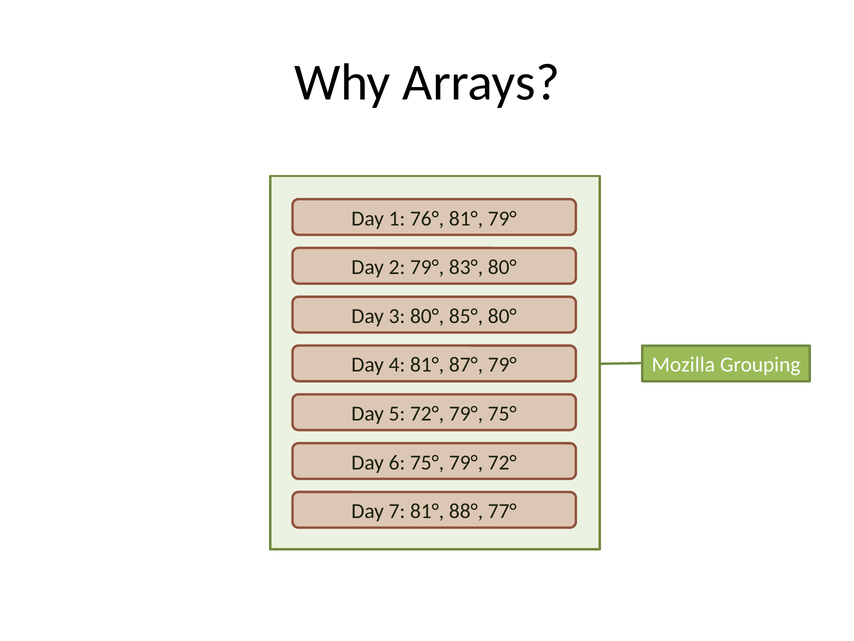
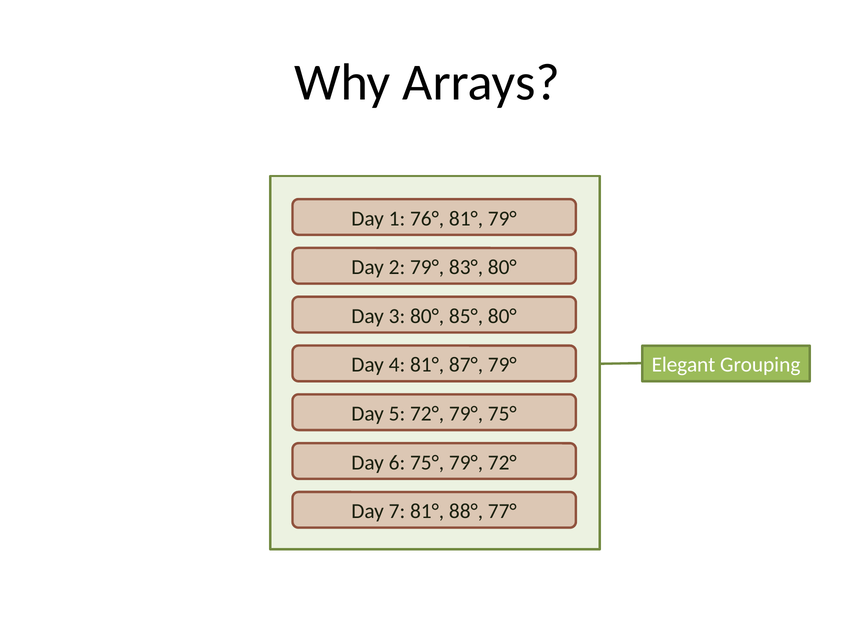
Mozilla: Mozilla -> Elegant (683, 365)
